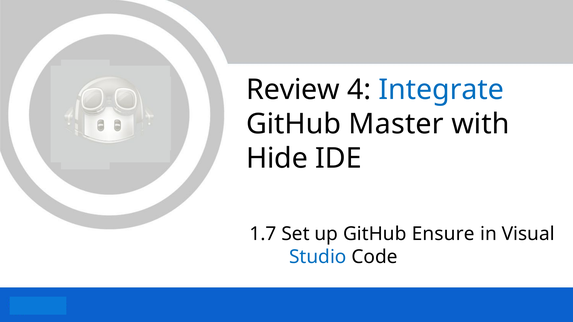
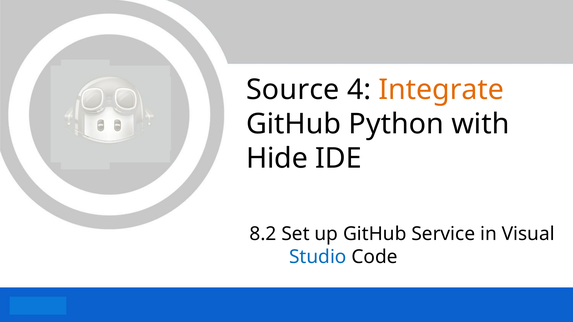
Review: Review -> Source (293, 90)
Integrate colour: blue -> orange (441, 90)
Master: Master -> Python (396, 124)
1.7: 1.7 -> 8.2 (263, 234)
Ensure: Ensure -> Service (443, 234)
